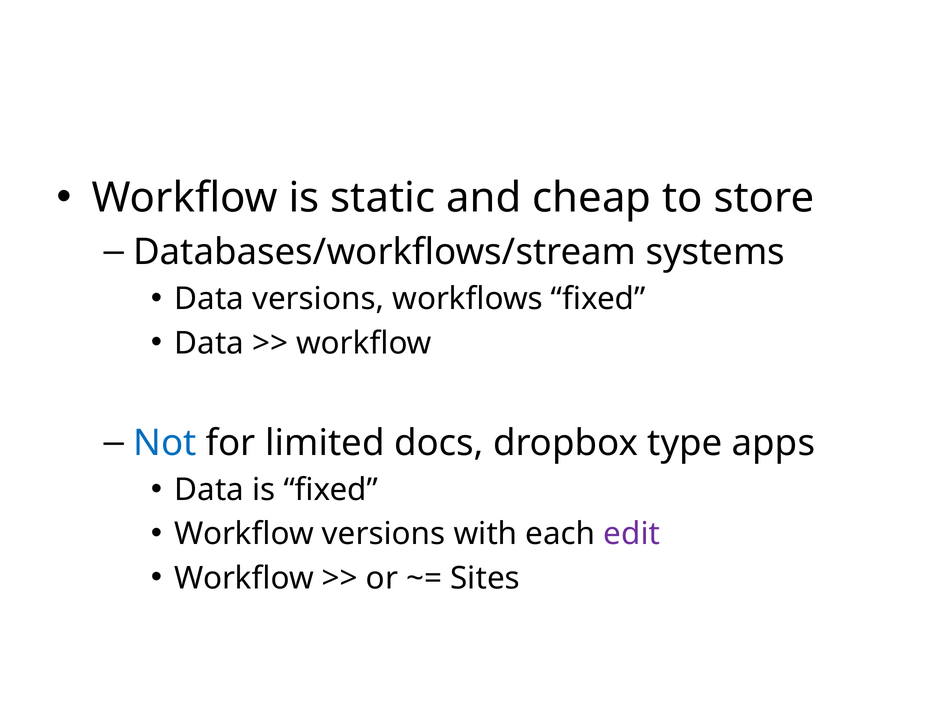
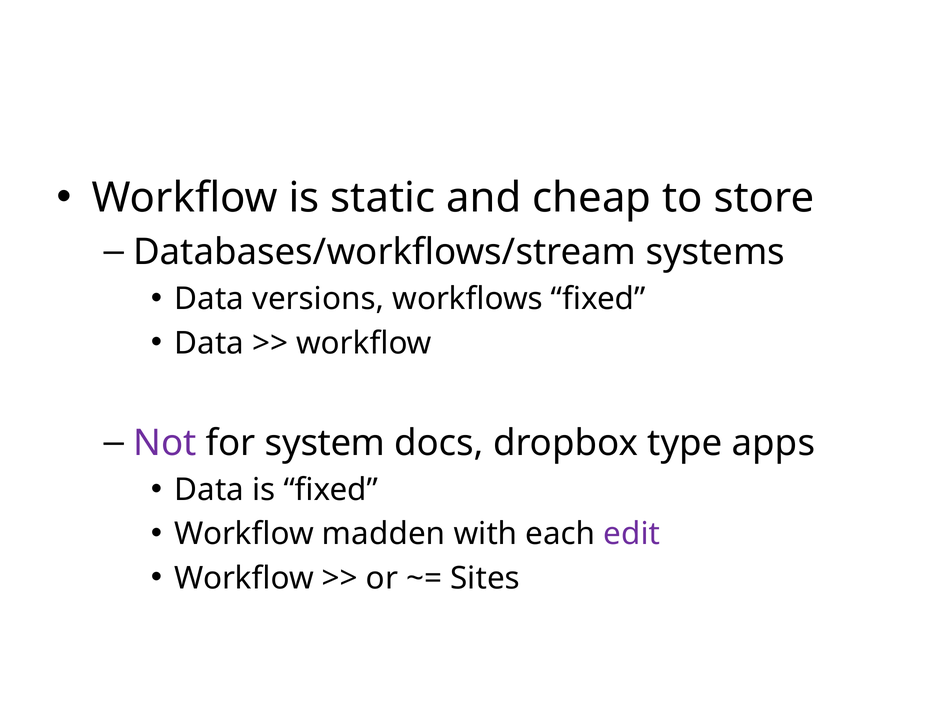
Not colour: blue -> purple (165, 443)
limited: limited -> system (325, 443)
Workflow versions: versions -> madden (384, 534)
